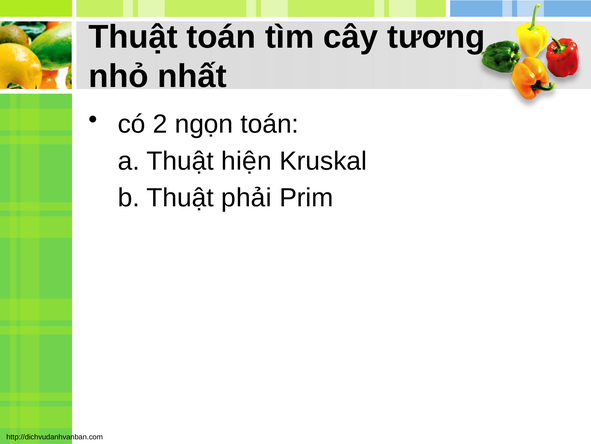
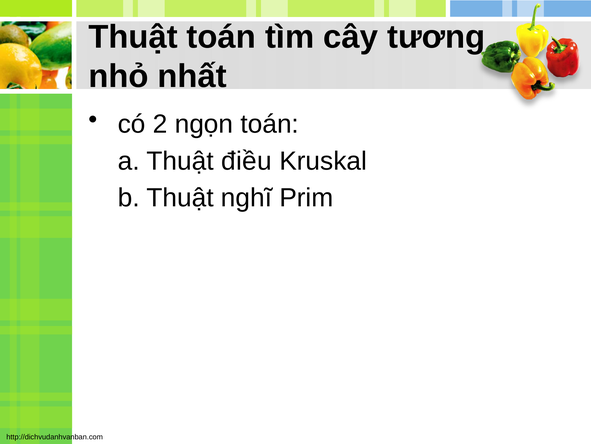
hiện: hiện -> điều (246, 161)
phải: phải -> nghĩ (247, 198)
